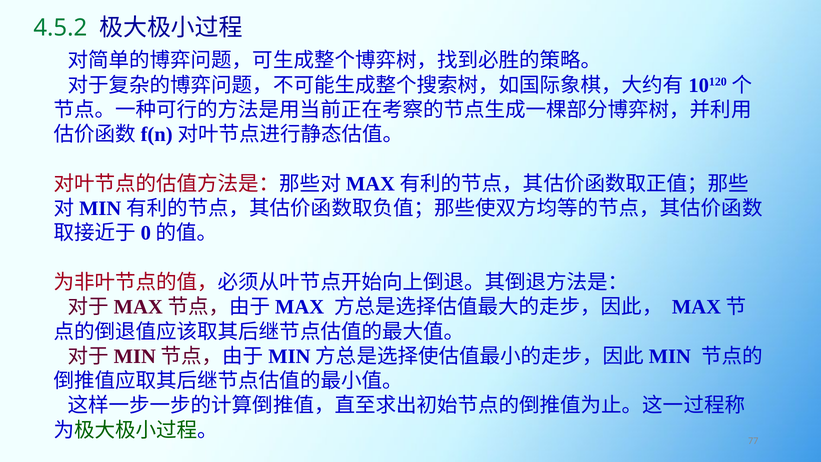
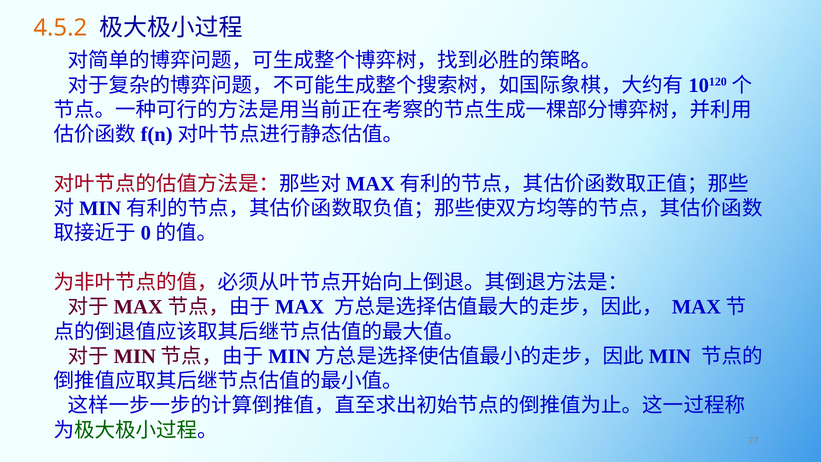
4.5.2 colour: green -> orange (60, 28)
